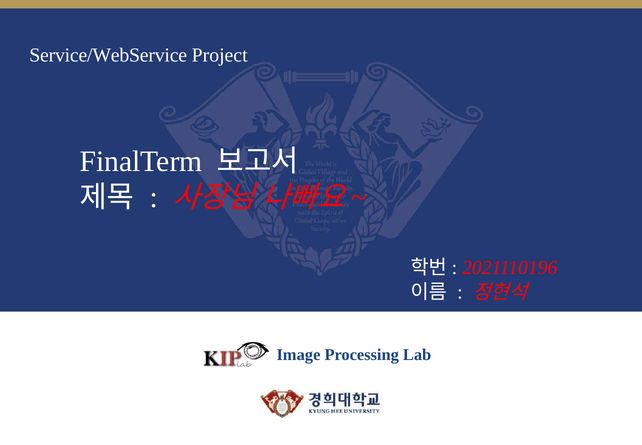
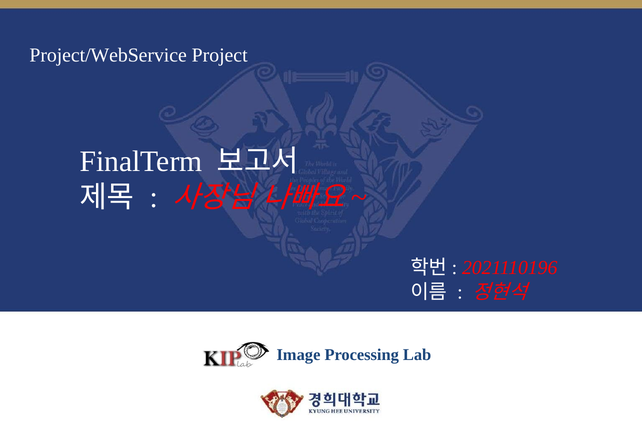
Service/WebService: Service/WebService -> Project/WebService (108, 55)
